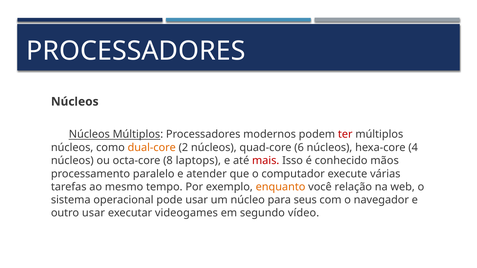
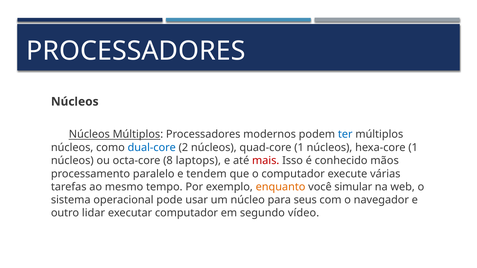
ter colour: red -> blue (345, 135)
dual-core colour: orange -> blue (152, 148)
quad-core 6: 6 -> 1 (299, 148)
hexa-core 4: 4 -> 1 (413, 148)
atender: atender -> tendem (206, 174)
relação: relação -> simular (353, 187)
outro usar: usar -> lidar (93, 213)
executar videogames: videogames -> computador (186, 213)
